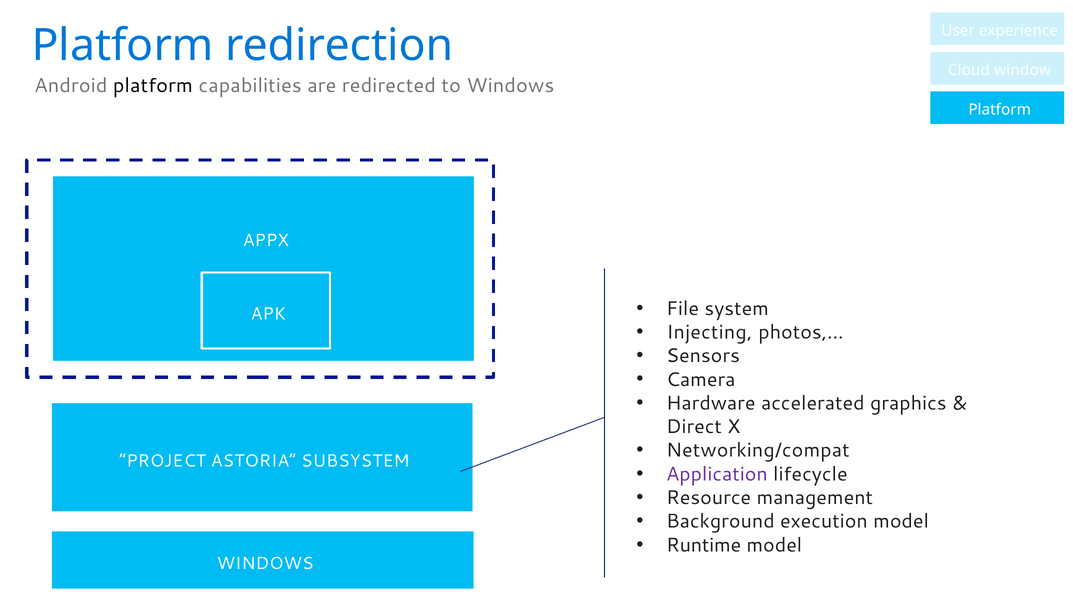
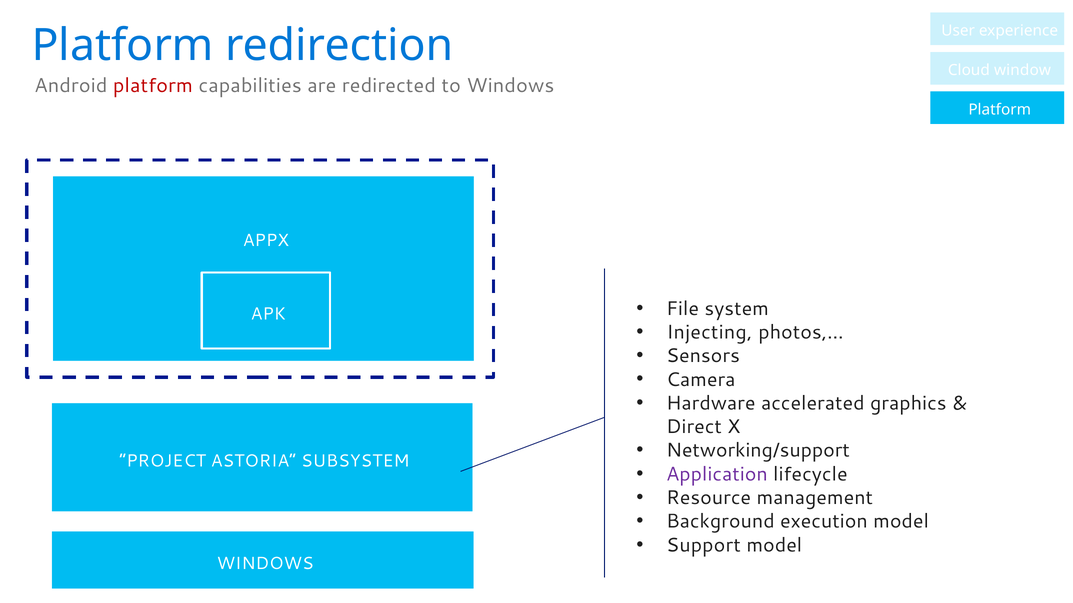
platform colour: black -> red (153, 85)
Networking/compat: Networking/compat -> Networking/support (758, 451)
Runtime: Runtime -> Support (703, 545)
